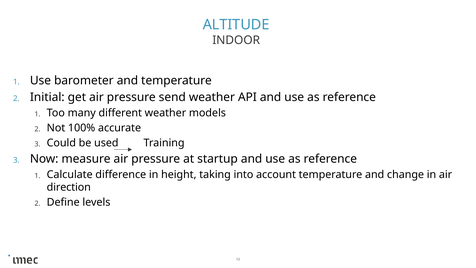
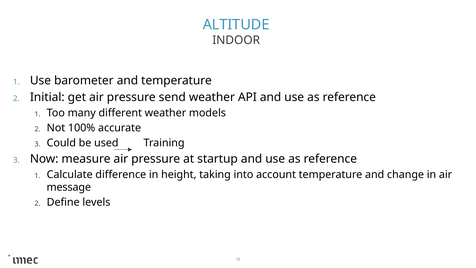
direction: direction -> message (69, 187)
